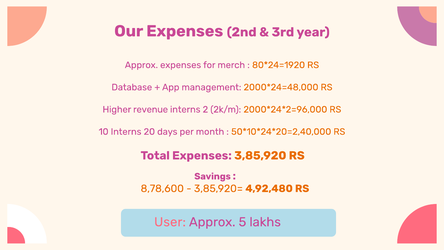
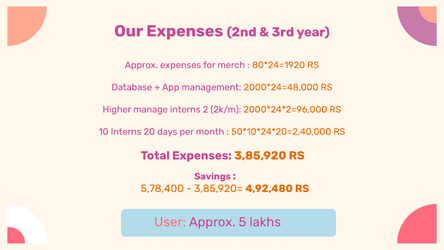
Higher revenue: revenue -> manage (151, 109)
8,78,600: 8,78,600 -> 5,78,400 (162, 188)
